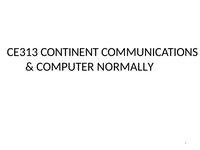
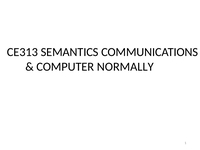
CONTINENT: CONTINENT -> SEMANTICS (70, 52)
